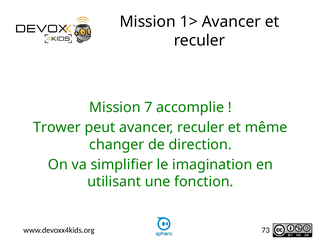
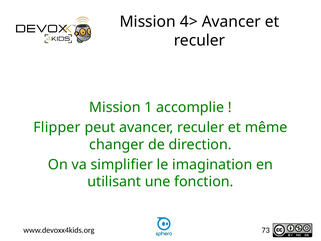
1>: 1> -> 4> (189, 22)
7: 7 -> 1 (148, 107)
Trower: Trower -> Flipper (57, 127)
